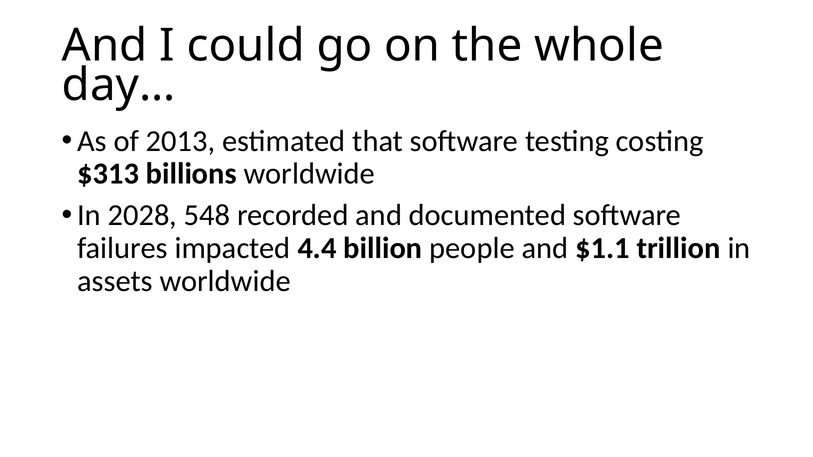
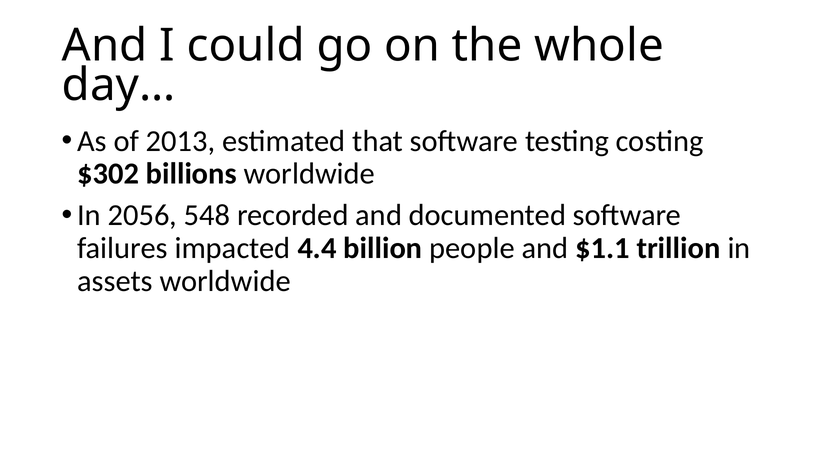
$313: $313 -> $302 (108, 174)
2028: 2028 -> 2056 (142, 215)
